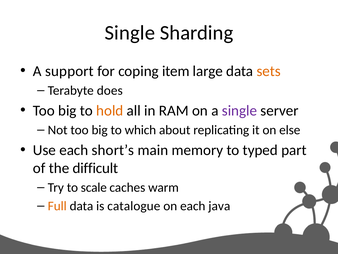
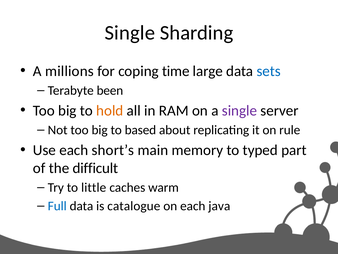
support: support -> millions (69, 71)
item: item -> time (176, 71)
sets colour: orange -> blue (269, 71)
does: does -> been (110, 90)
which: which -> based (140, 130)
else: else -> rule (290, 130)
scale: scale -> little (94, 187)
Full colour: orange -> blue (57, 206)
